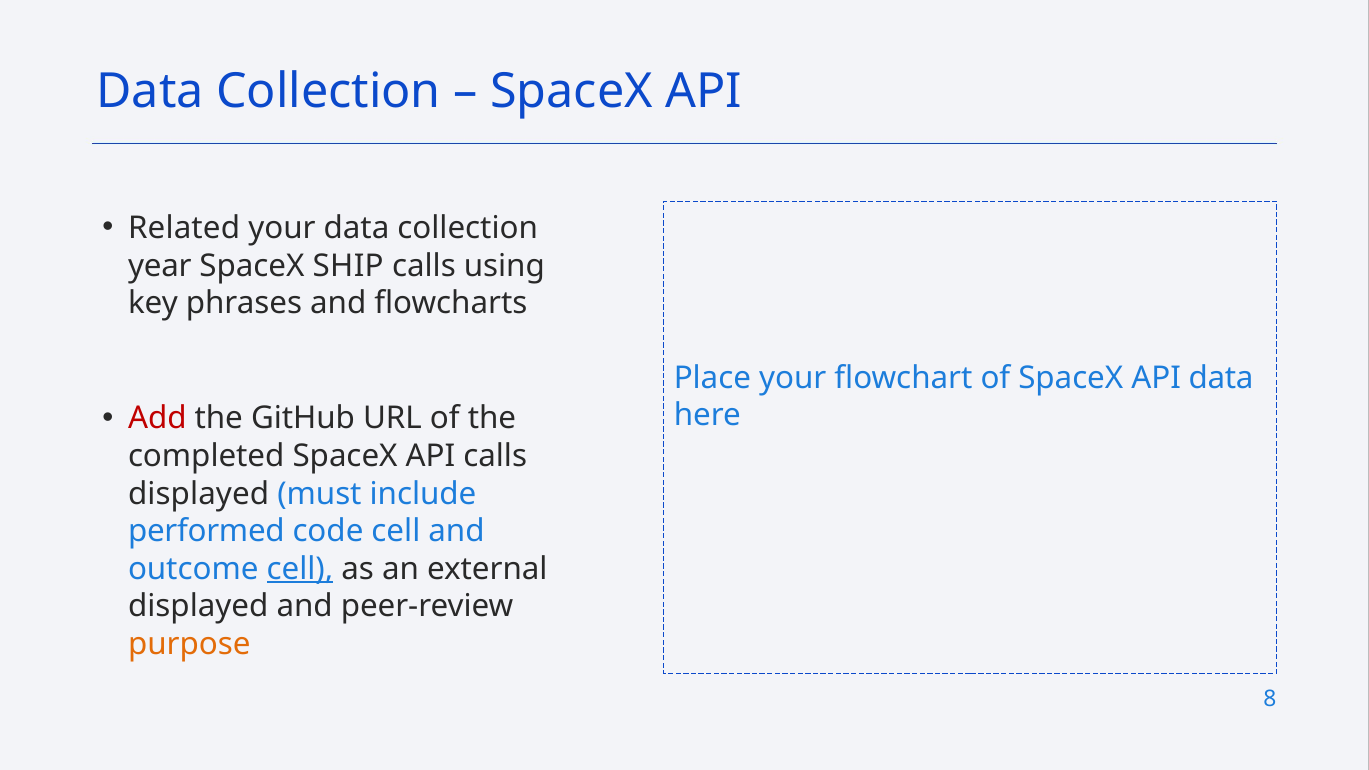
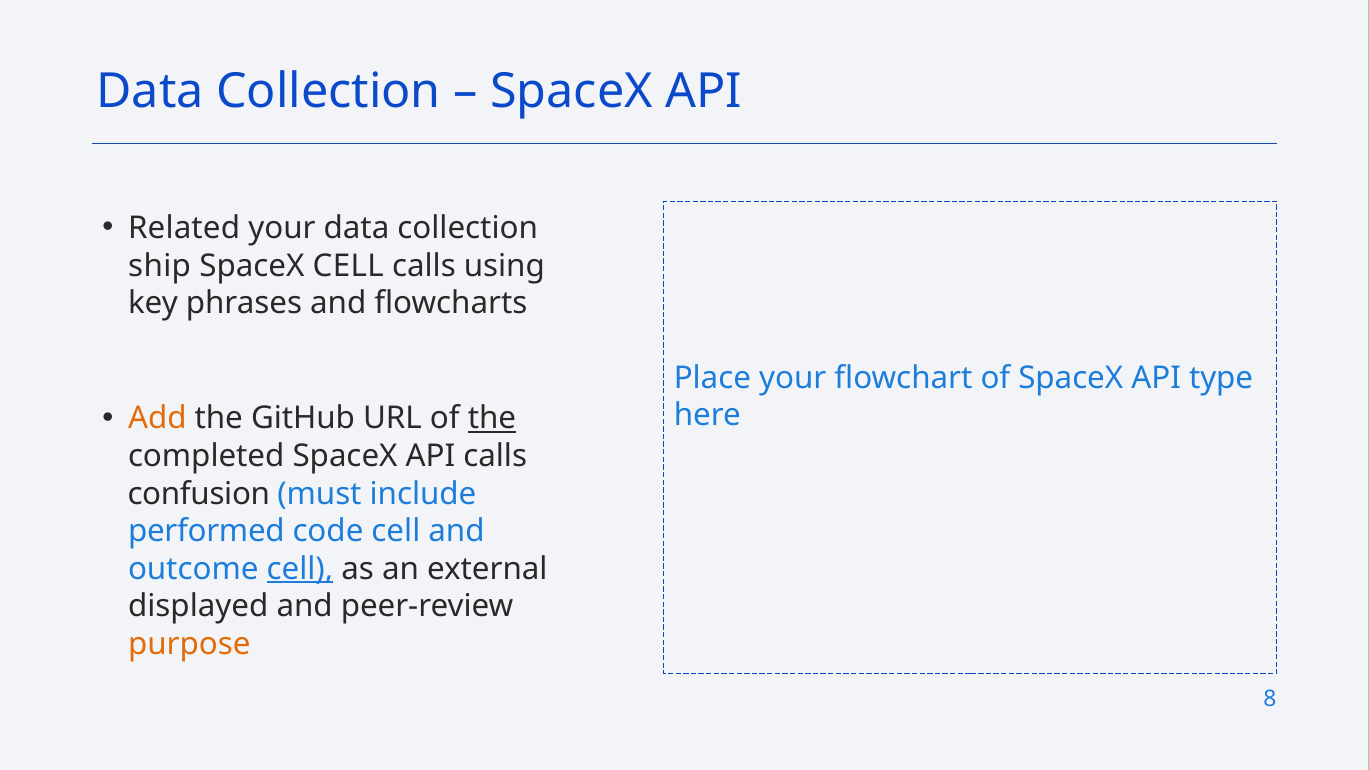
year: year -> ship (160, 266)
SpaceX SHIP: SHIP -> CELL (348, 266)
API data: data -> type (1221, 378)
Add colour: red -> orange (157, 419)
the underline: none -> present (492, 419)
displayed: displayed -> confusion (199, 494)
